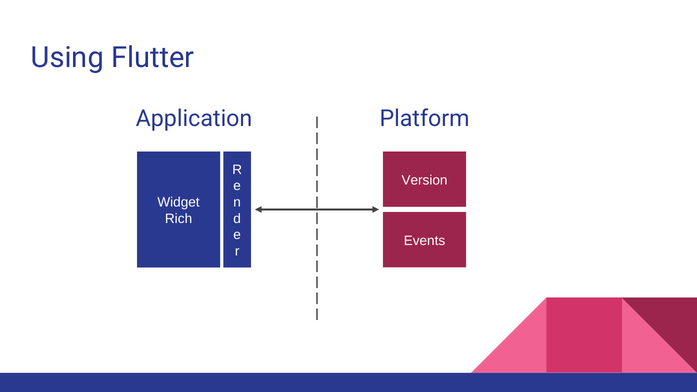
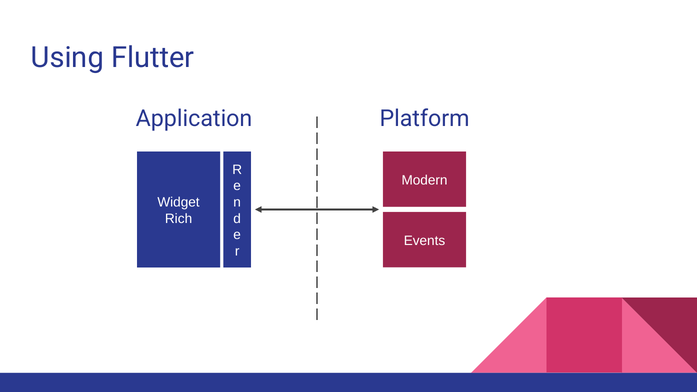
Version: Version -> Modern (425, 180)
